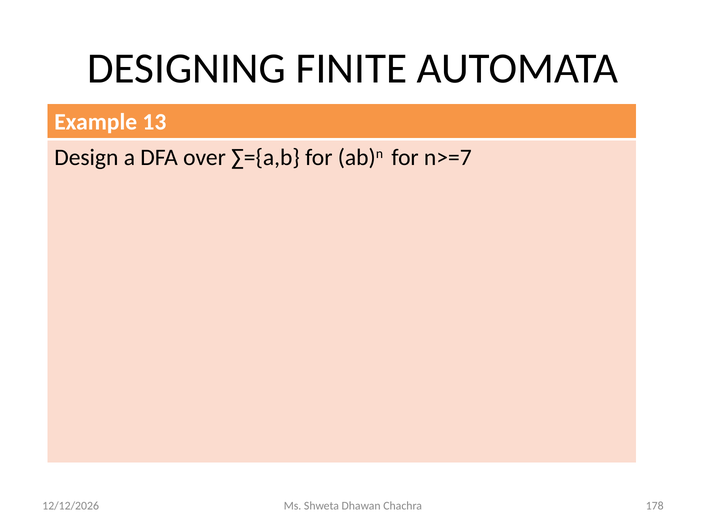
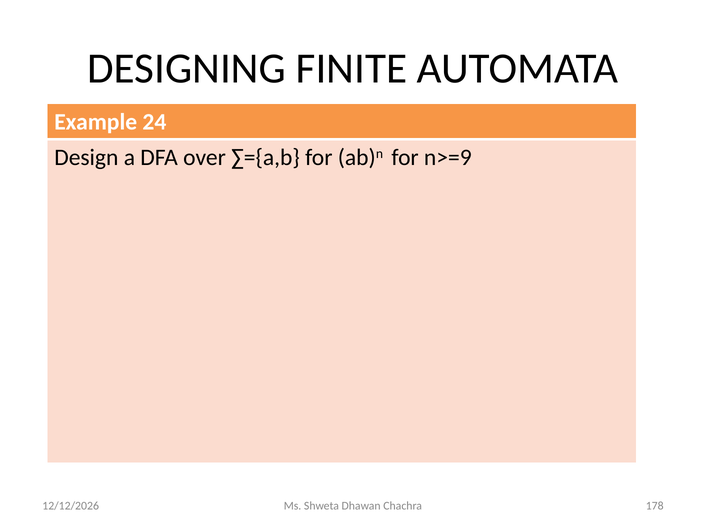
13: 13 -> 24 (154, 122)
n>=7: n>=7 -> n>=9 (448, 157)
